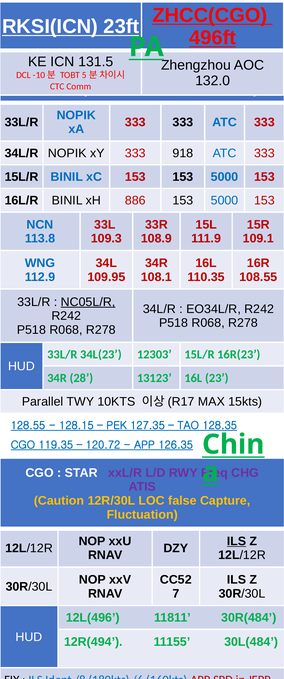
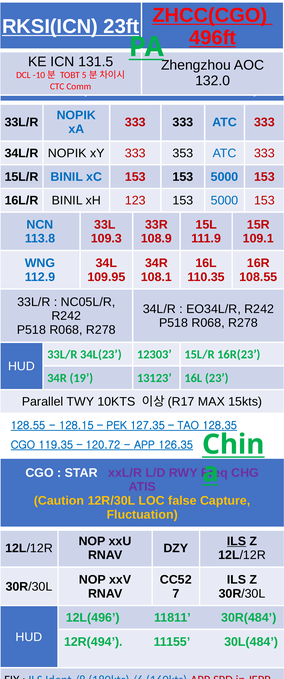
918: 918 -> 353 (183, 153)
886: 886 -> 123 (135, 201)
NC05L/R underline: present -> none (88, 302)
28: 28 -> 19 (81, 378)
